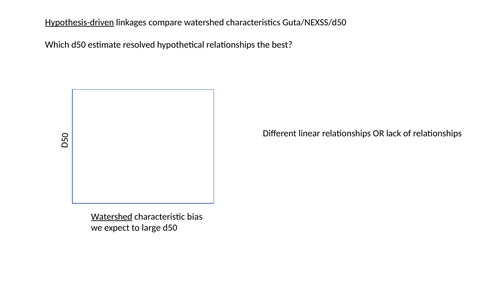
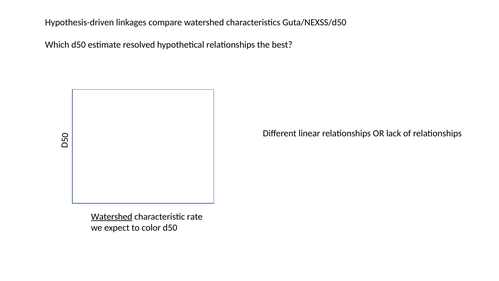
Hypothesis-driven underline: present -> none (79, 22)
bias: bias -> rate (195, 216)
large: large -> color (151, 228)
